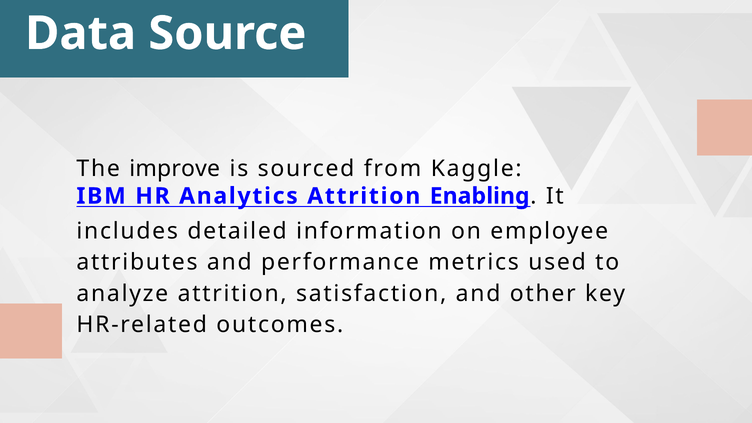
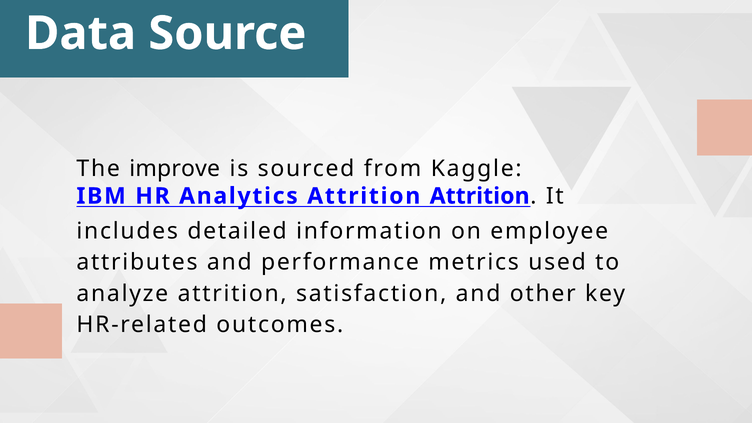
Attrition Enabling: Enabling -> Attrition (480, 196)
